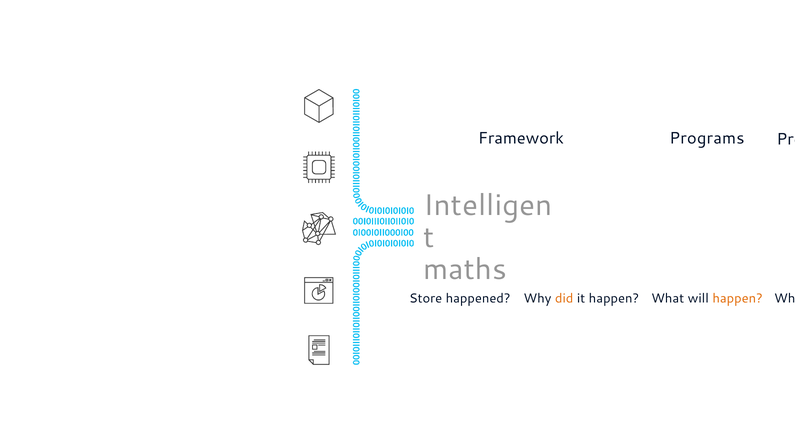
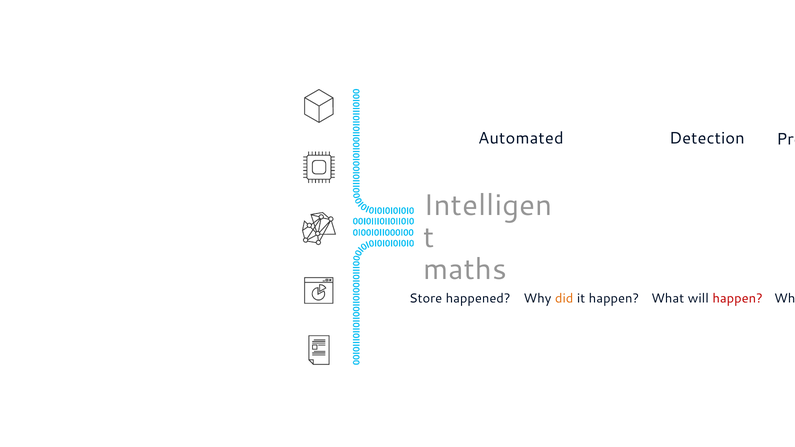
Programs: Programs -> Detection (707, 138)
Framework: Framework -> Automated (521, 138)
happen colour: orange -> red (738, 299)
